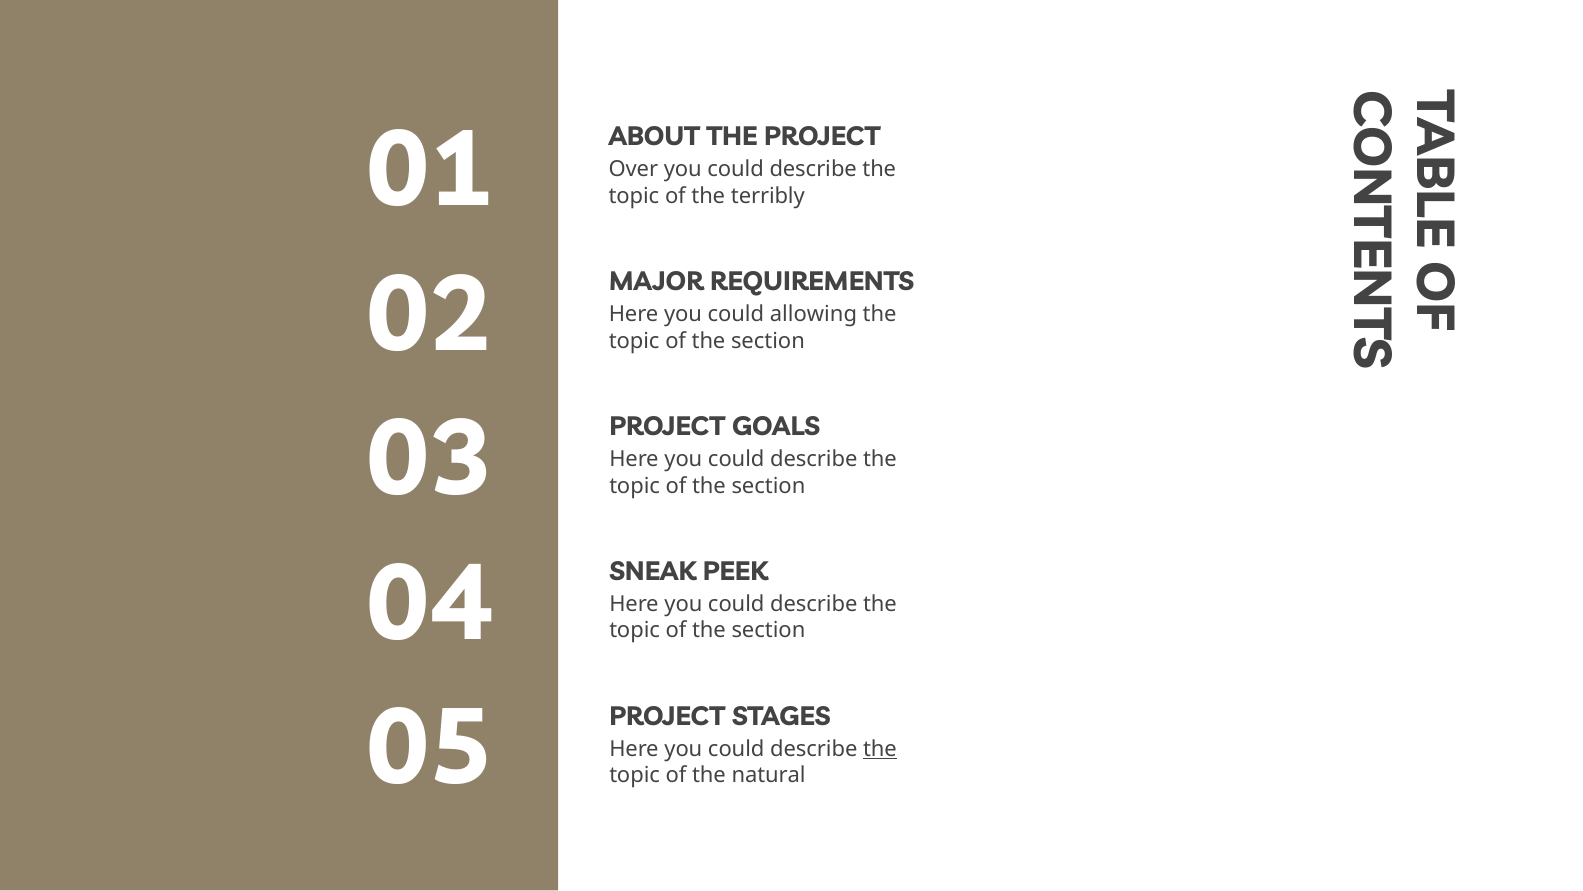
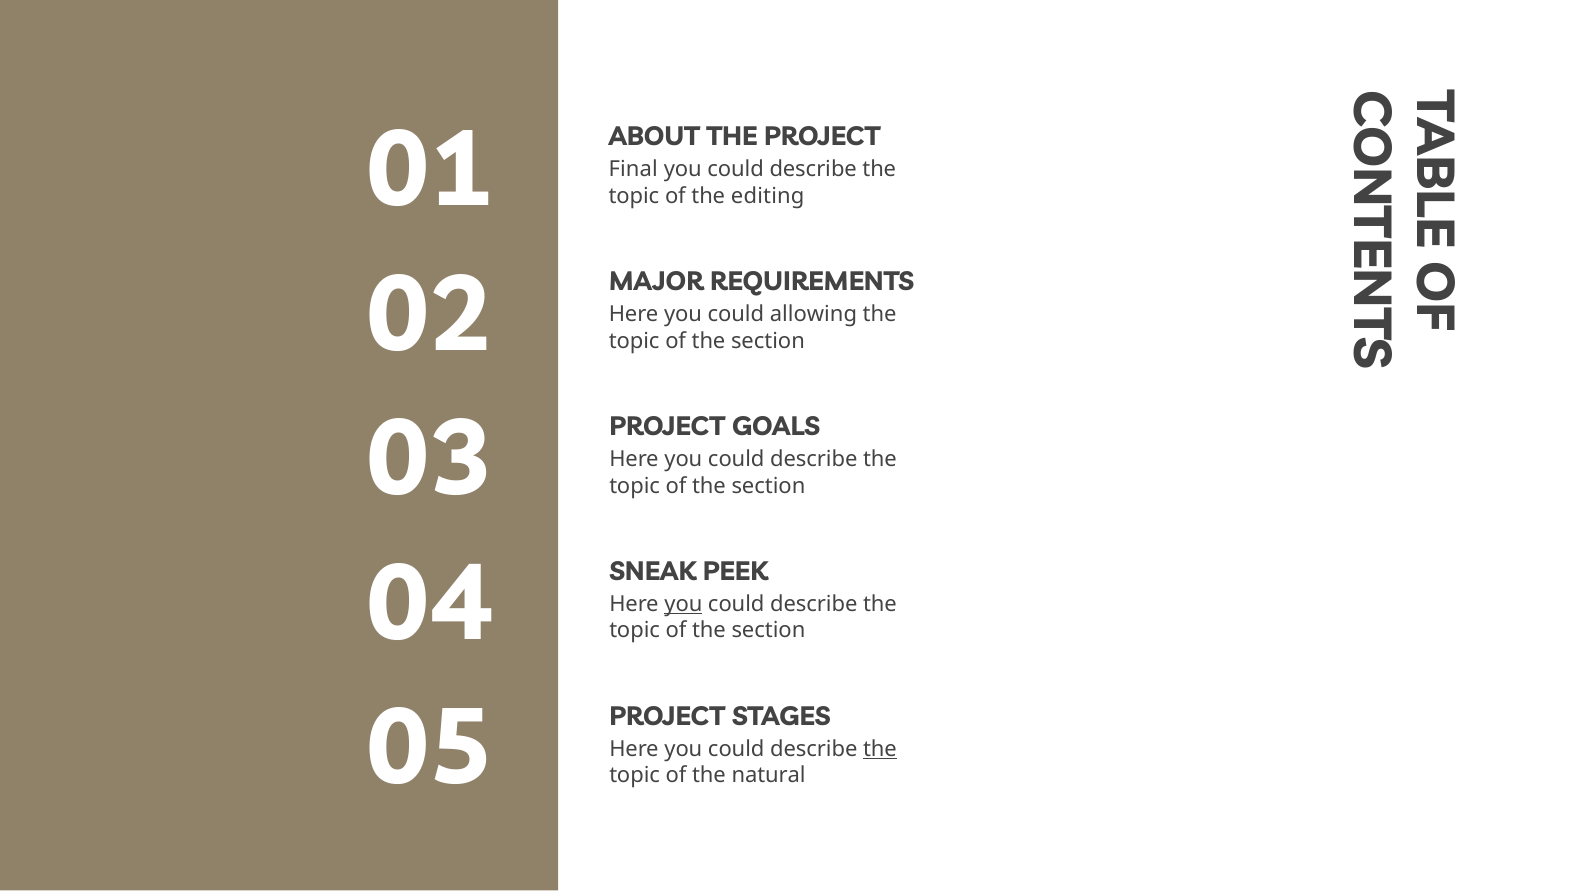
Over: Over -> Final (633, 169)
terribly: terribly -> editing (768, 196)
you underline: none -> present (683, 604)
